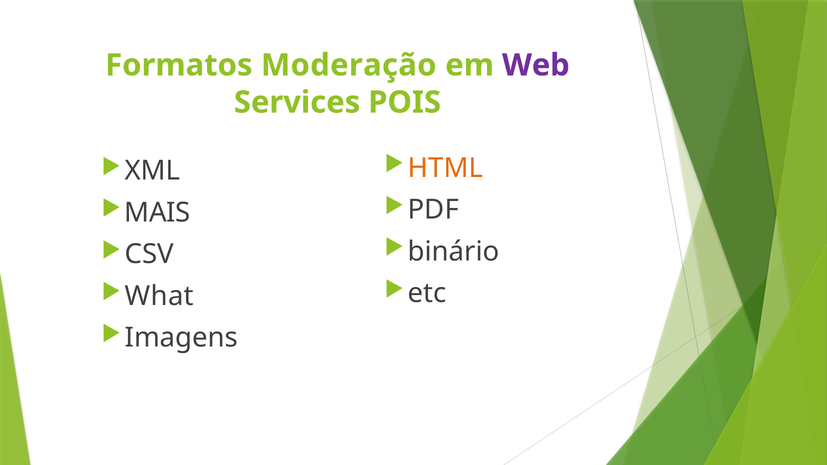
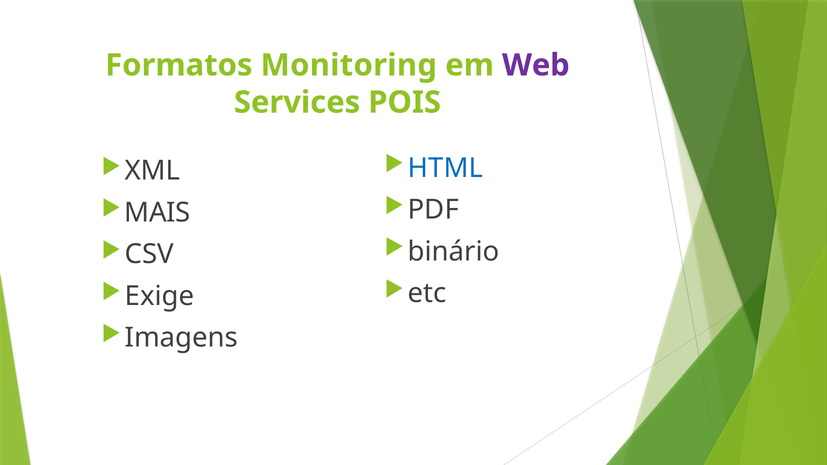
Moderação: Moderação -> Monitoring (349, 65)
HTML colour: orange -> blue (445, 168)
What: What -> Exige (160, 296)
